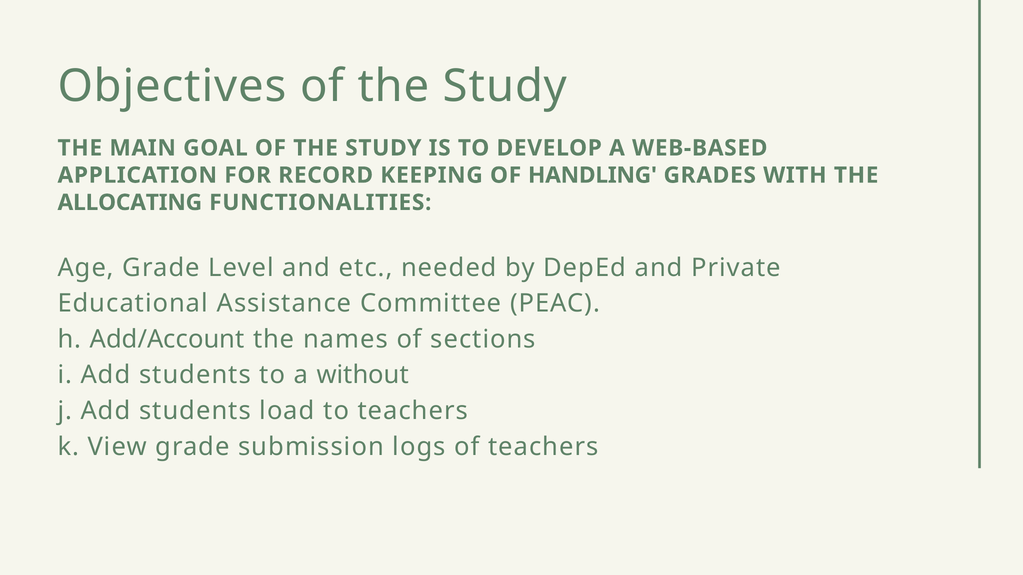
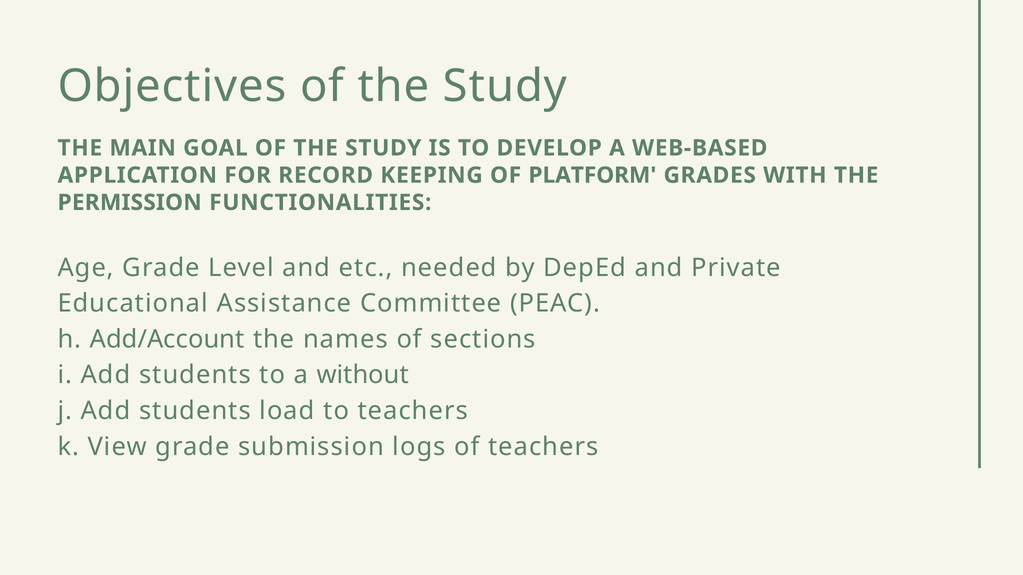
HANDLING: HANDLING -> PLATFORM (592, 175)
ALLOCATING: ALLOCATING -> PERMISSION (130, 203)
